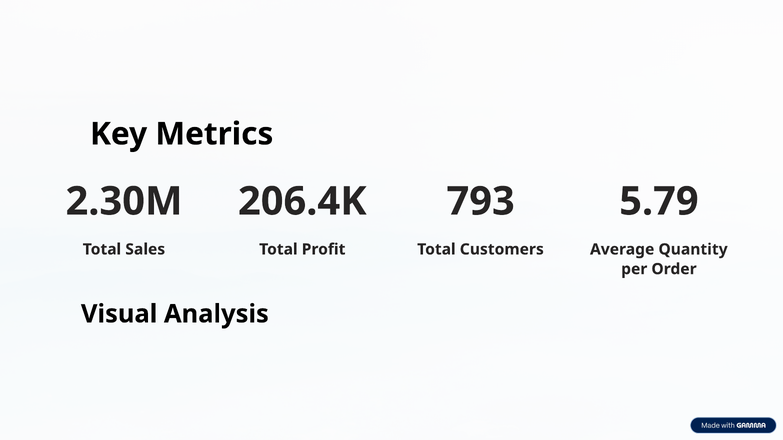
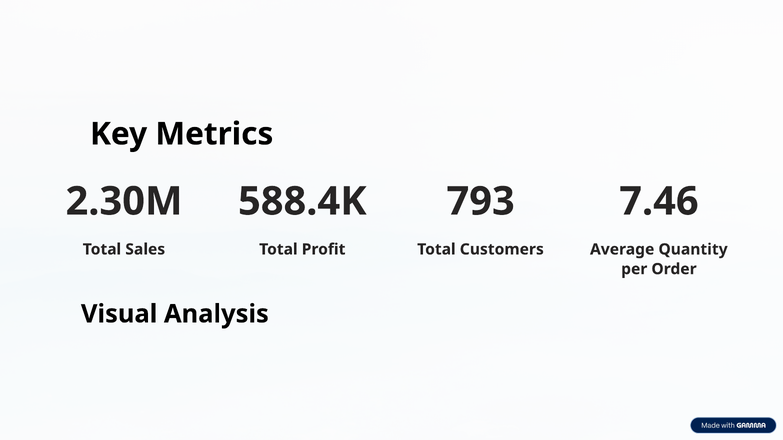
206.4K: 206.4K -> 588.4K (302, 202)
5.79: 5.79 -> 7.46 (659, 202)
